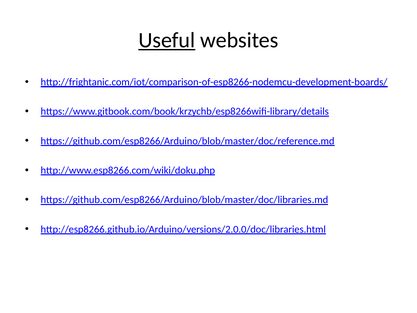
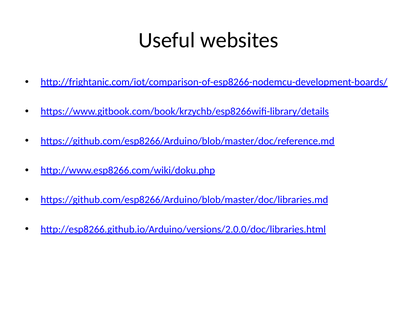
Useful underline: present -> none (167, 40)
